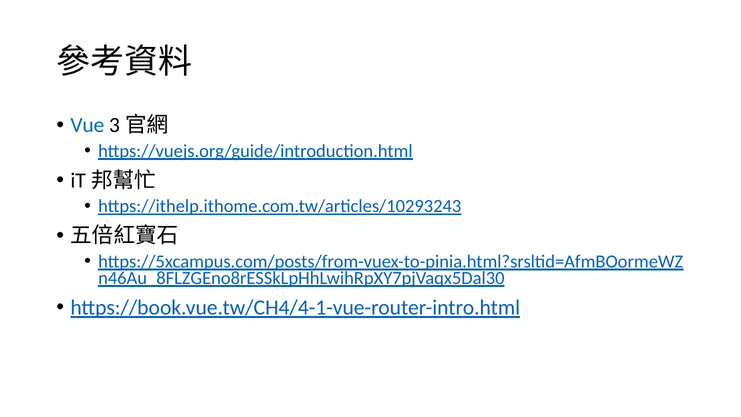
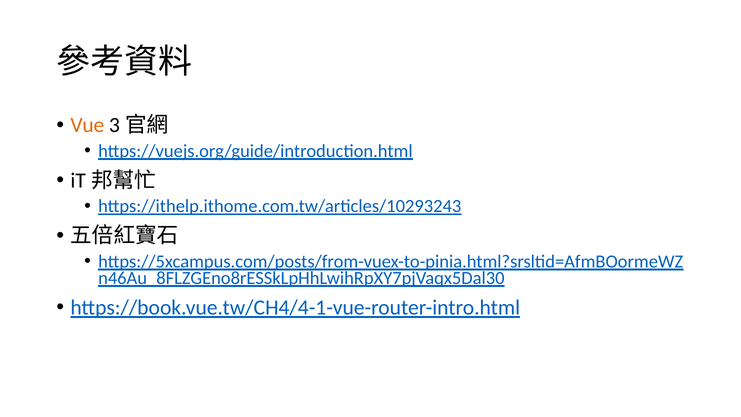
Vue colour: blue -> orange (87, 125)
